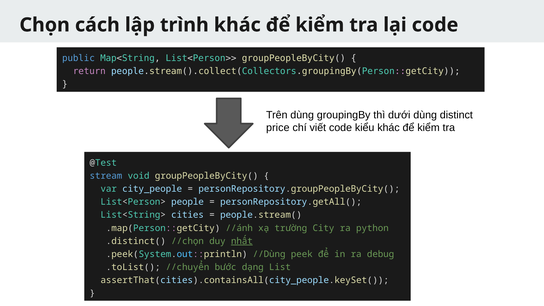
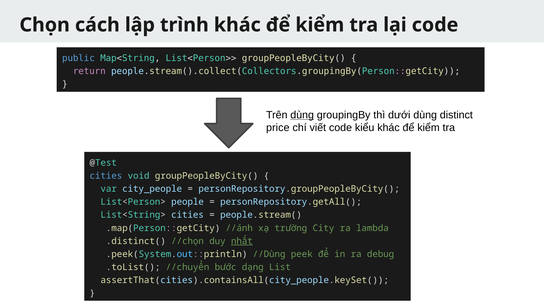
dùng underline: none -> present (302, 115)
stream: stream -> cities (106, 176)
python: python -> lambda (372, 228)
